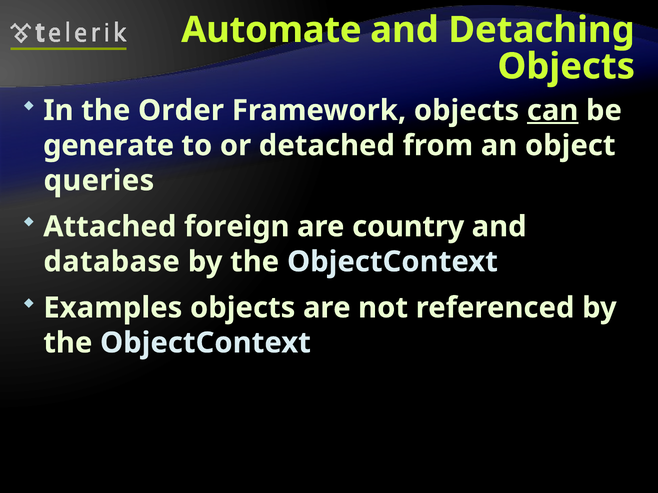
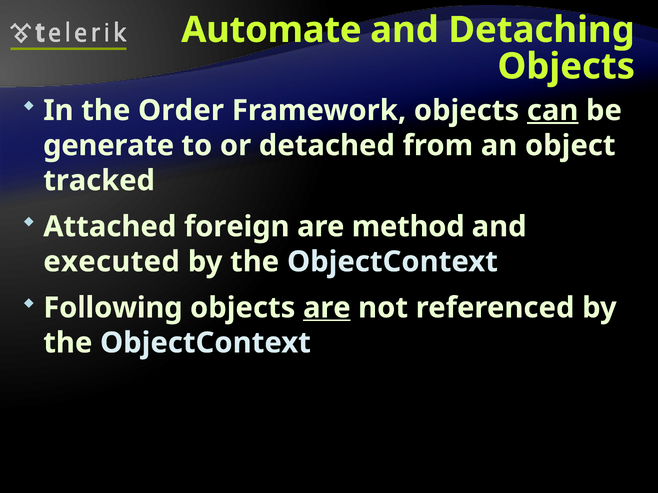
queries: queries -> tracked (99, 181)
country: country -> method (408, 227)
database: database -> executed (112, 262)
Examples: Examples -> Following (113, 308)
are underline: none -> present (327, 308)
